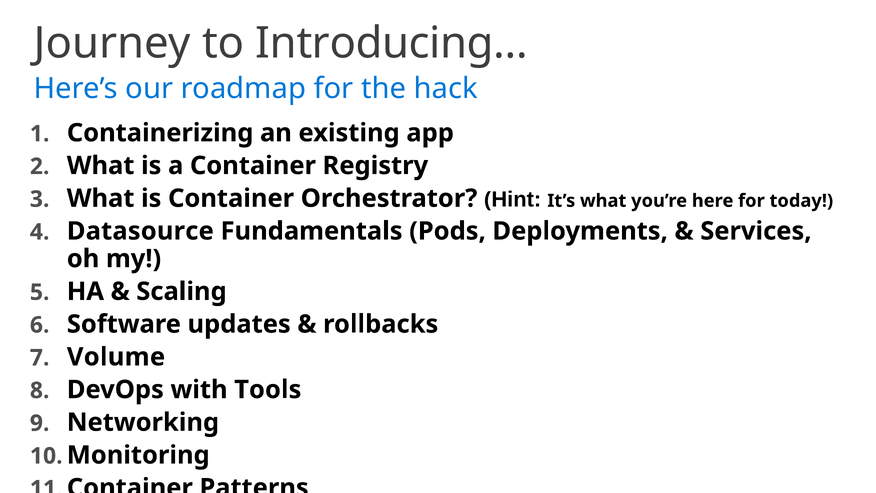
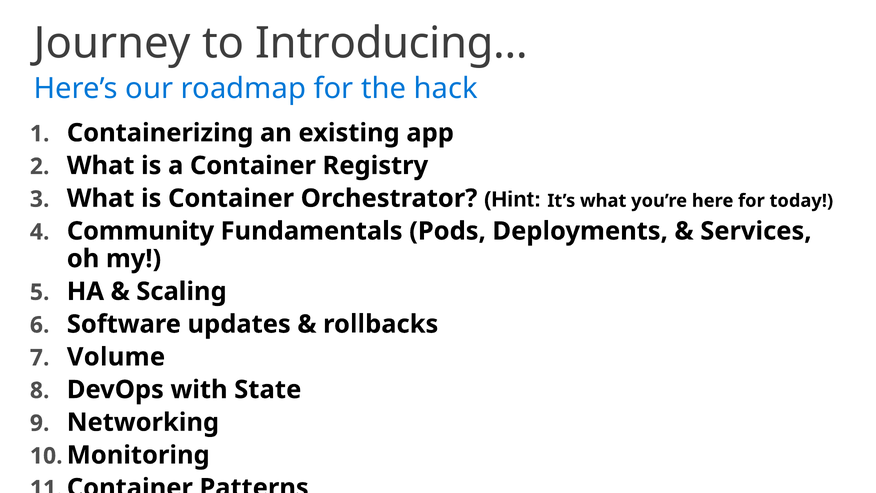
Datasource: Datasource -> Community (140, 231)
Tools: Tools -> State (268, 389)
